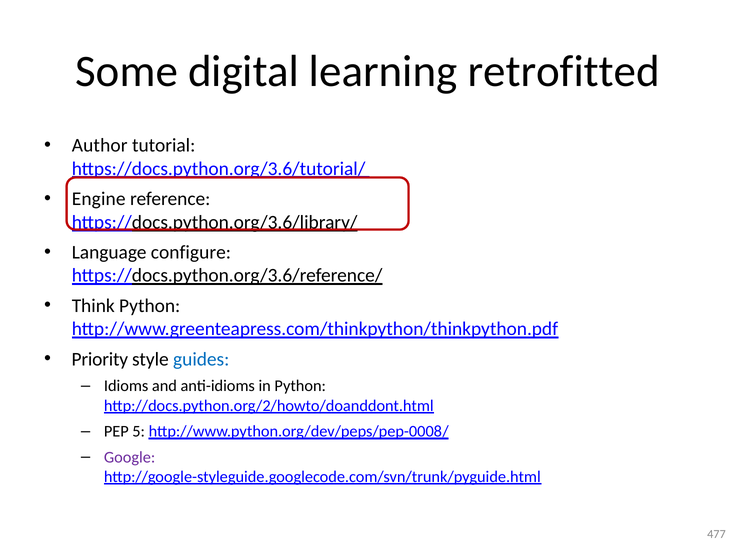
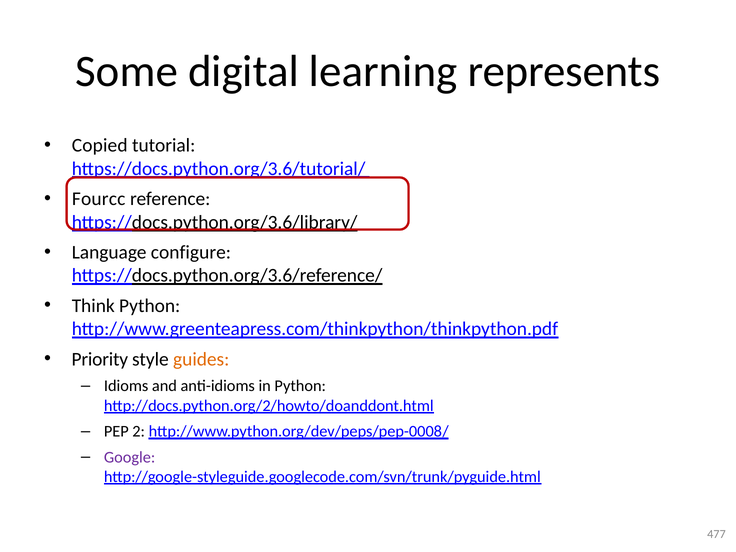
retrofitted: retrofitted -> represents (564, 71)
Author: Author -> Copied (100, 145)
Engine: Engine -> Fourcc (99, 199)
guides colour: blue -> orange (201, 359)
5: 5 -> 2 (139, 431)
